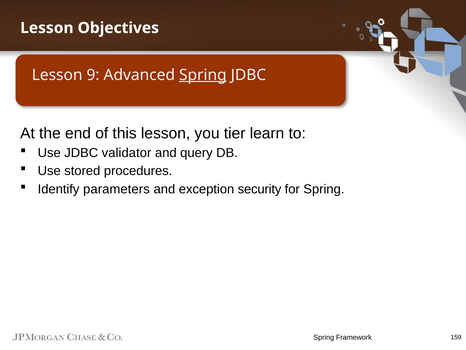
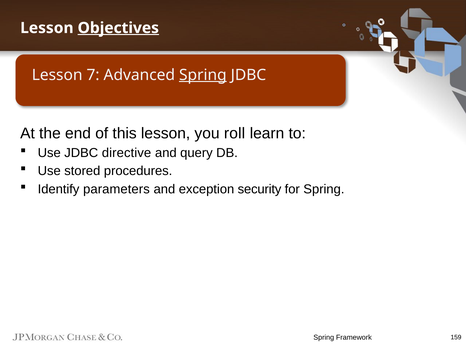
Objectives underline: none -> present (118, 28)
9: 9 -> 7 (93, 75)
tier: tier -> roll (235, 133)
validator: validator -> directive (127, 153)
